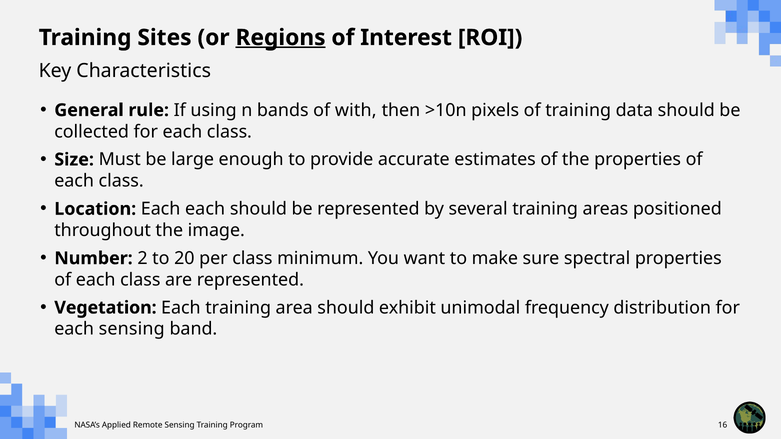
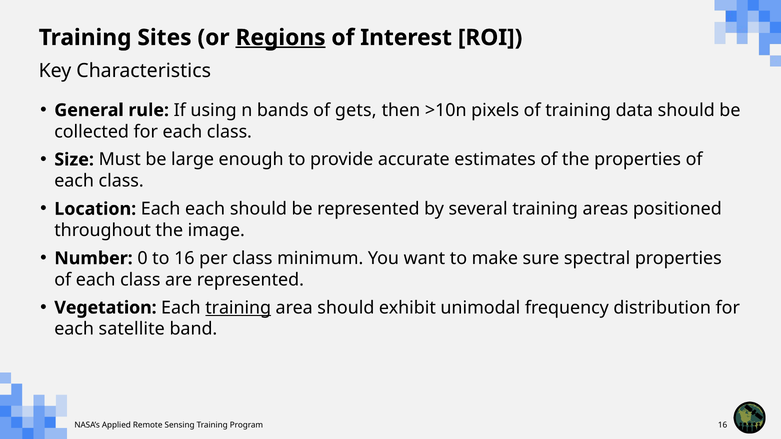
with: with -> gets (356, 110)
2: 2 -> 0 (143, 258)
to 20: 20 -> 16 (184, 258)
training underline: none -> present (238, 308)
each sensing: sensing -> satellite (132, 329)
